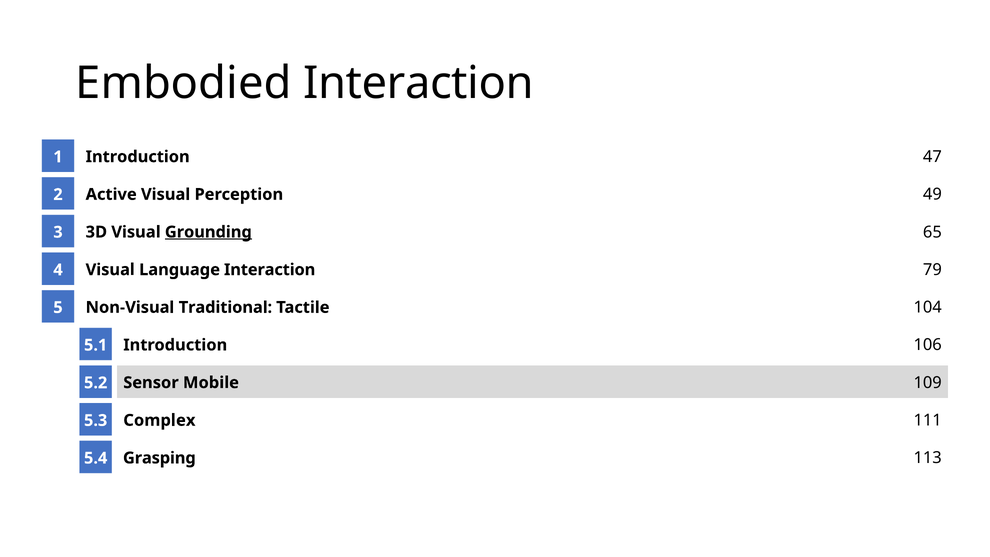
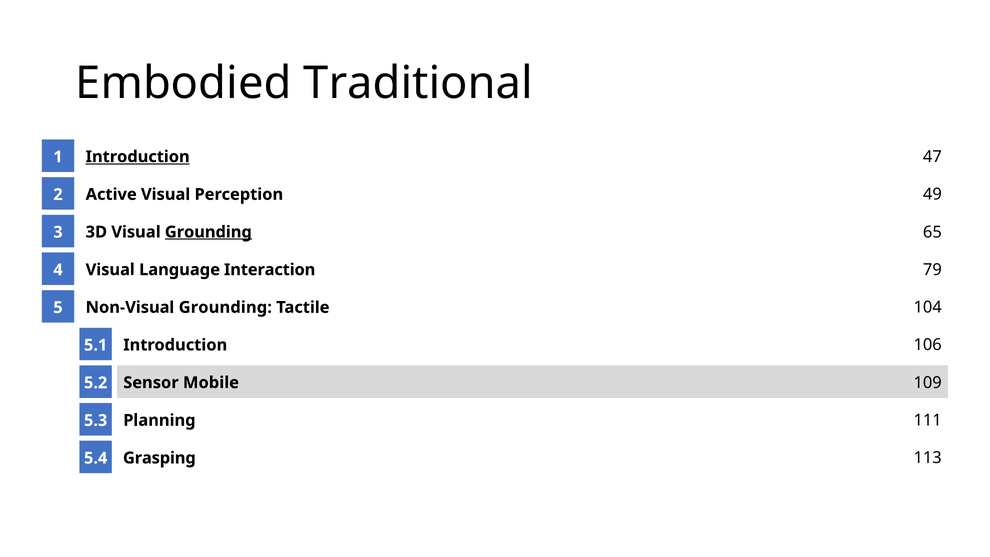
Embodied Interaction: Interaction -> Traditional (418, 83)
Introduction underline: none -> present (138, 157)
Non-Visual Traditional: Traditional -> Grounding (225, 307)
Complex: Complex -> Planning (159, 420)
